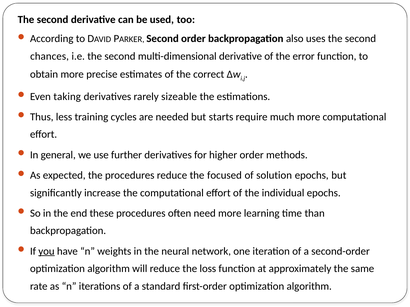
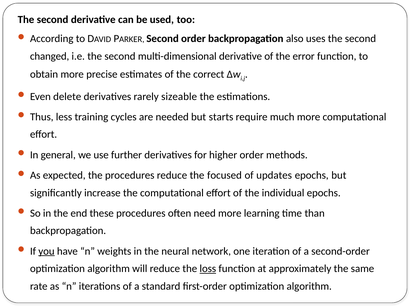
chances: chances -> changed (50, 56)
taking: taking -> delete (67, 97)
solution: solution -> updates (274, 176)
loss underline: none -> present (208, 269)
